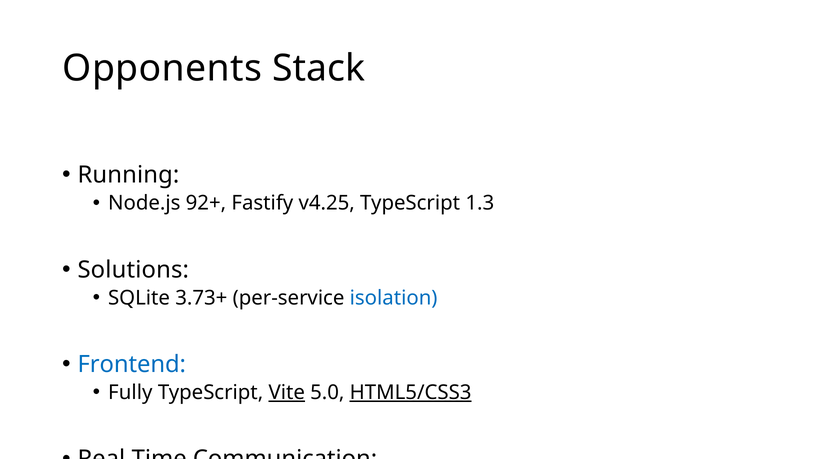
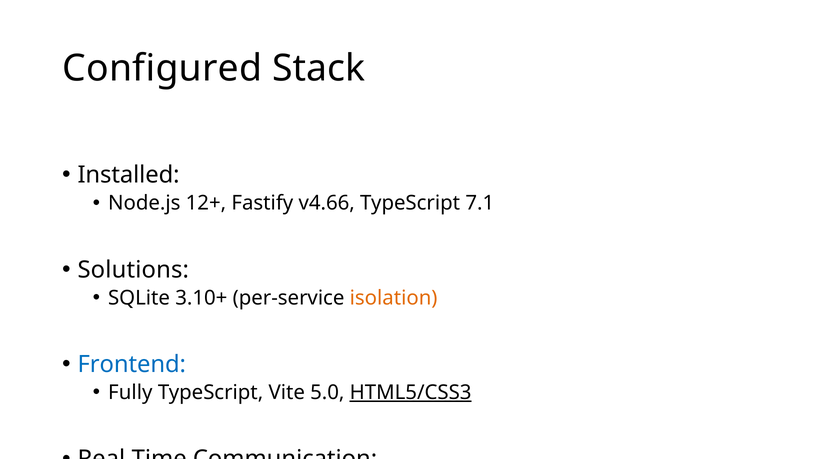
Opponents: Opponents -> Configured (162, 69)
Running: Running -> Installed (129, 175)
92+: 92+ -> 12+ (206, 203)
v4.25: v4.25 -> v4.66 (327, 203)
1.3: 1.3 -> 7.1 (480, 203)
3.73+: 3.73+ -> 3.10+ (201, 298)
isolation colour: blue -> orange (394, 298)
Vite underline: present -> none (287, 393)
